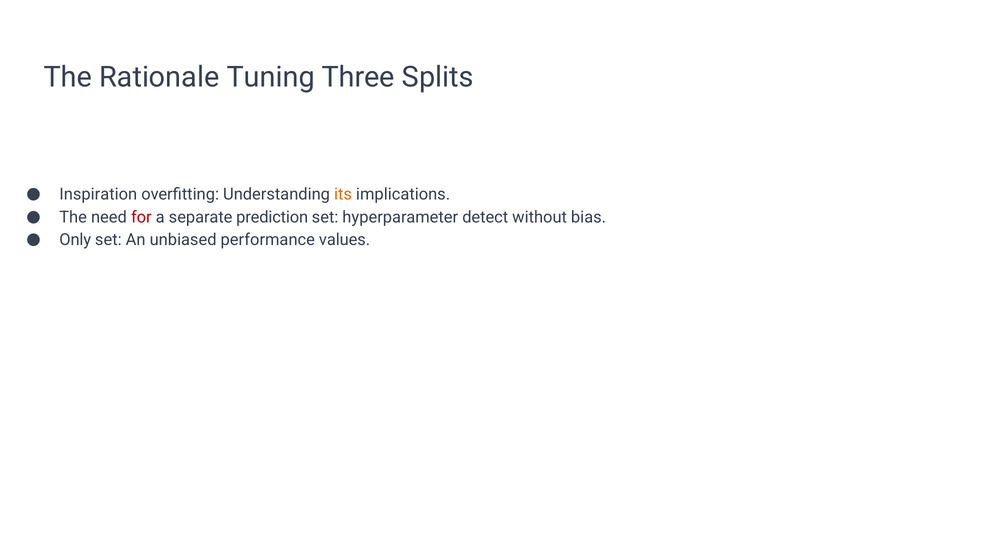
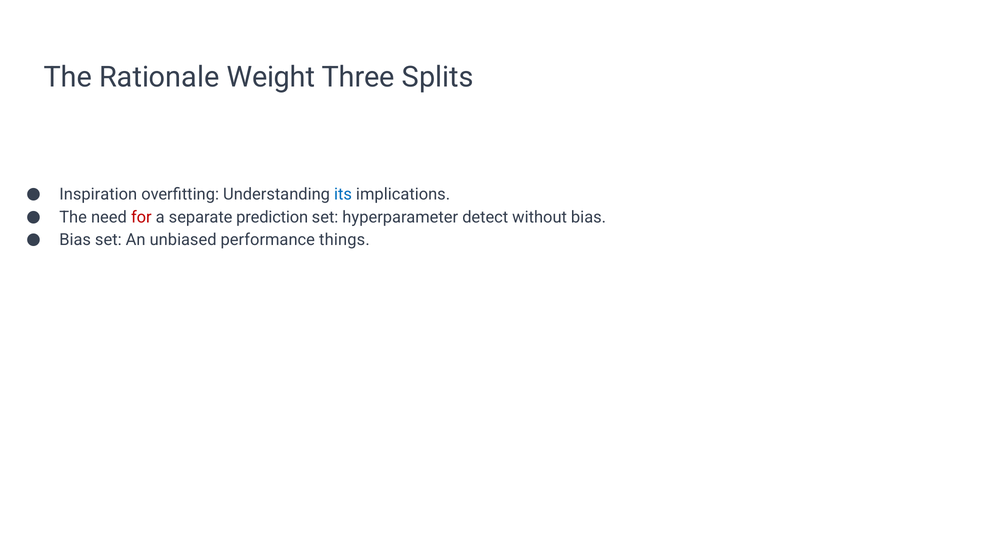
Tuning: Tuning -> Weight (271, 77)
its colour: orange -> blue (343, 194)
Only: Only -> Bias (75, 240)
values: values -> things (344, 240)
